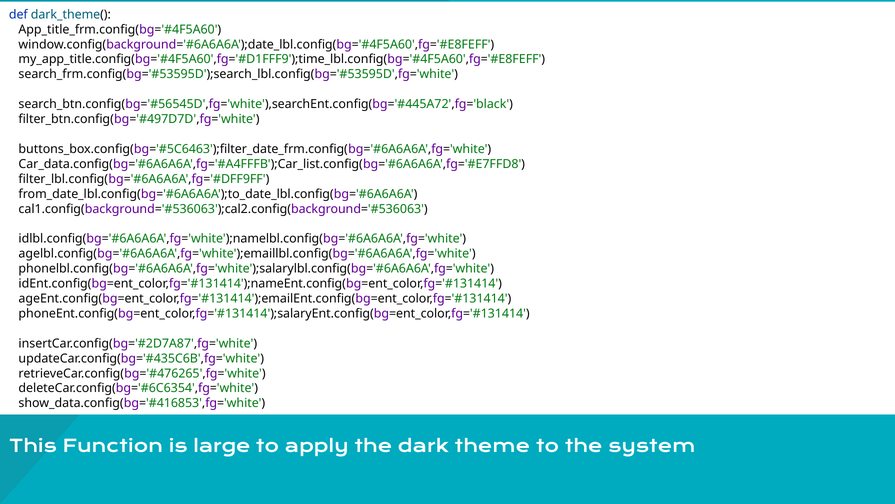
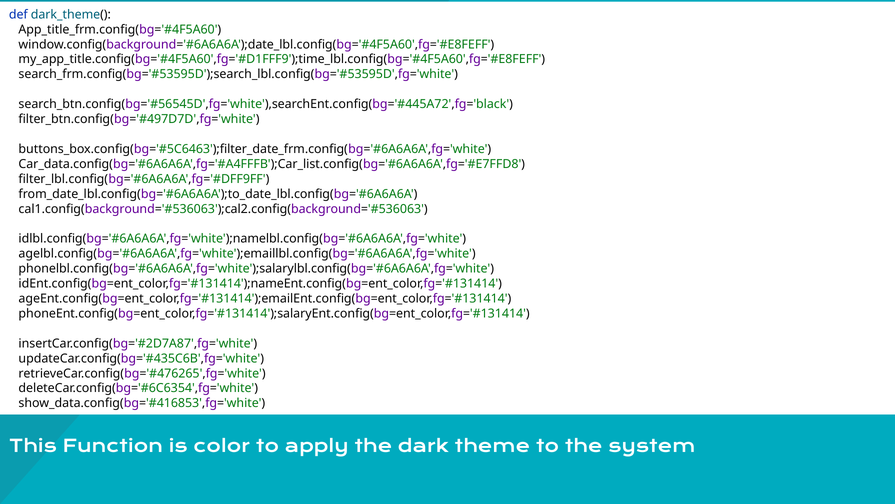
large: large -> color (222, 446)
